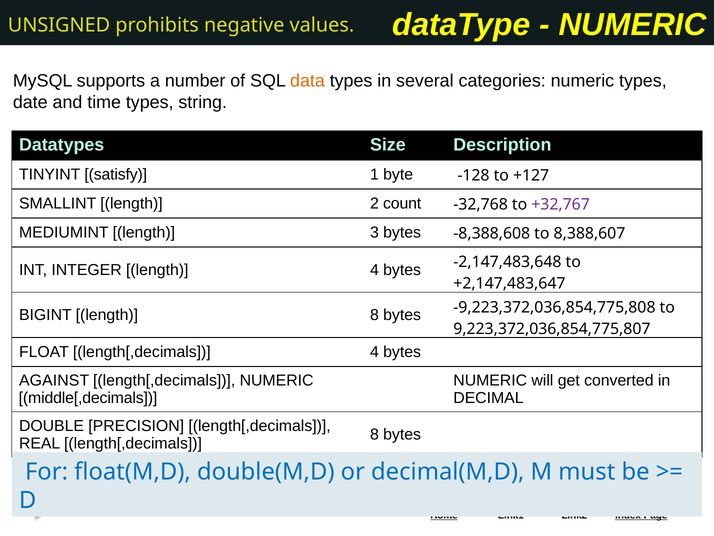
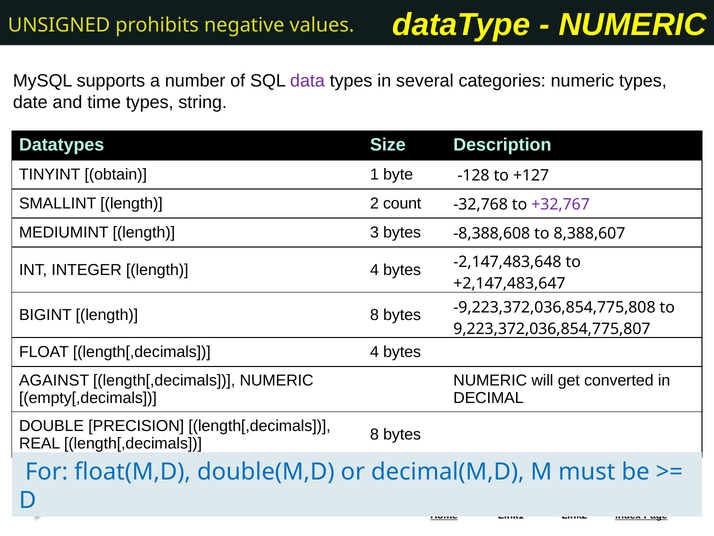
data colour: orange -> purple (307, 81)
satisfy: satisfy -> obtain (116, 175)
middle[,decimals: middle[,decimals -> empty[,decimals (88, 398)
